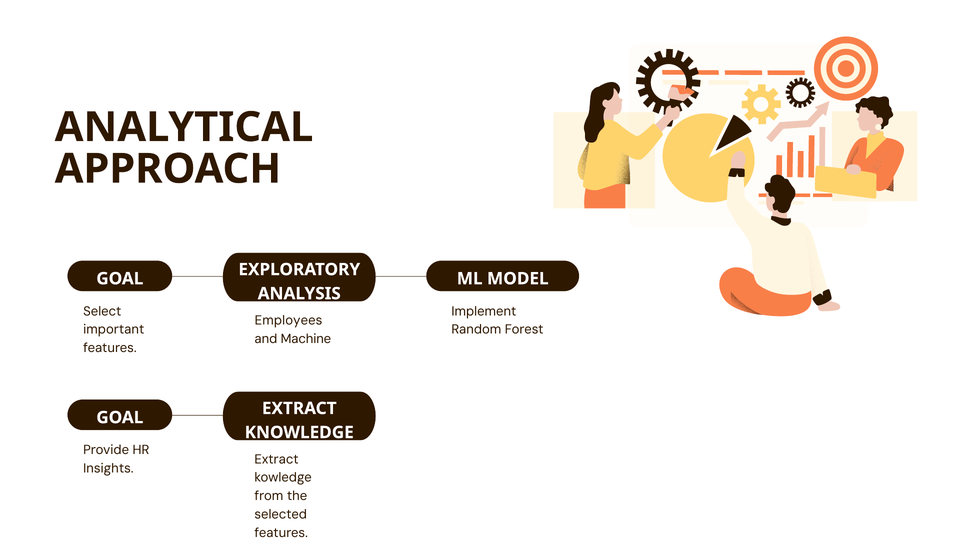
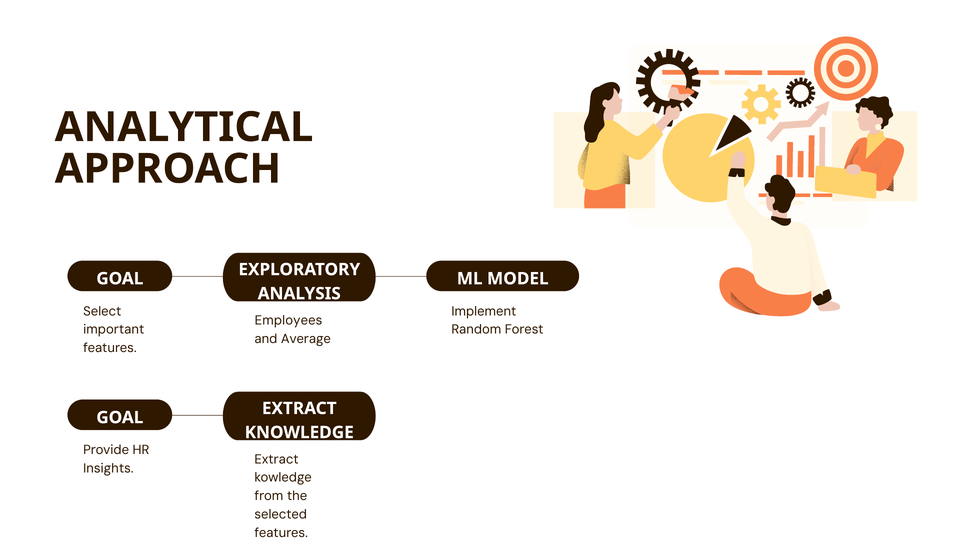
Machine: Machine -> Average (306, 339)
